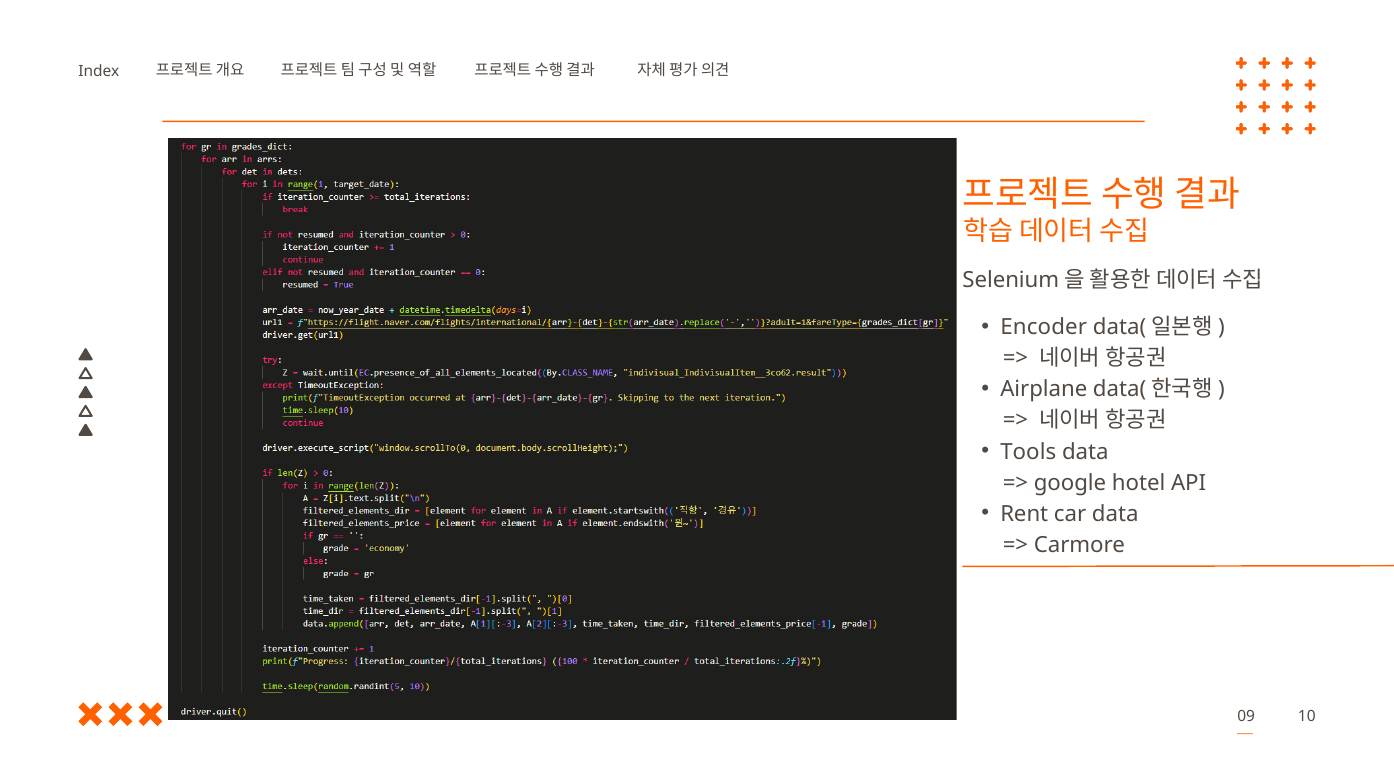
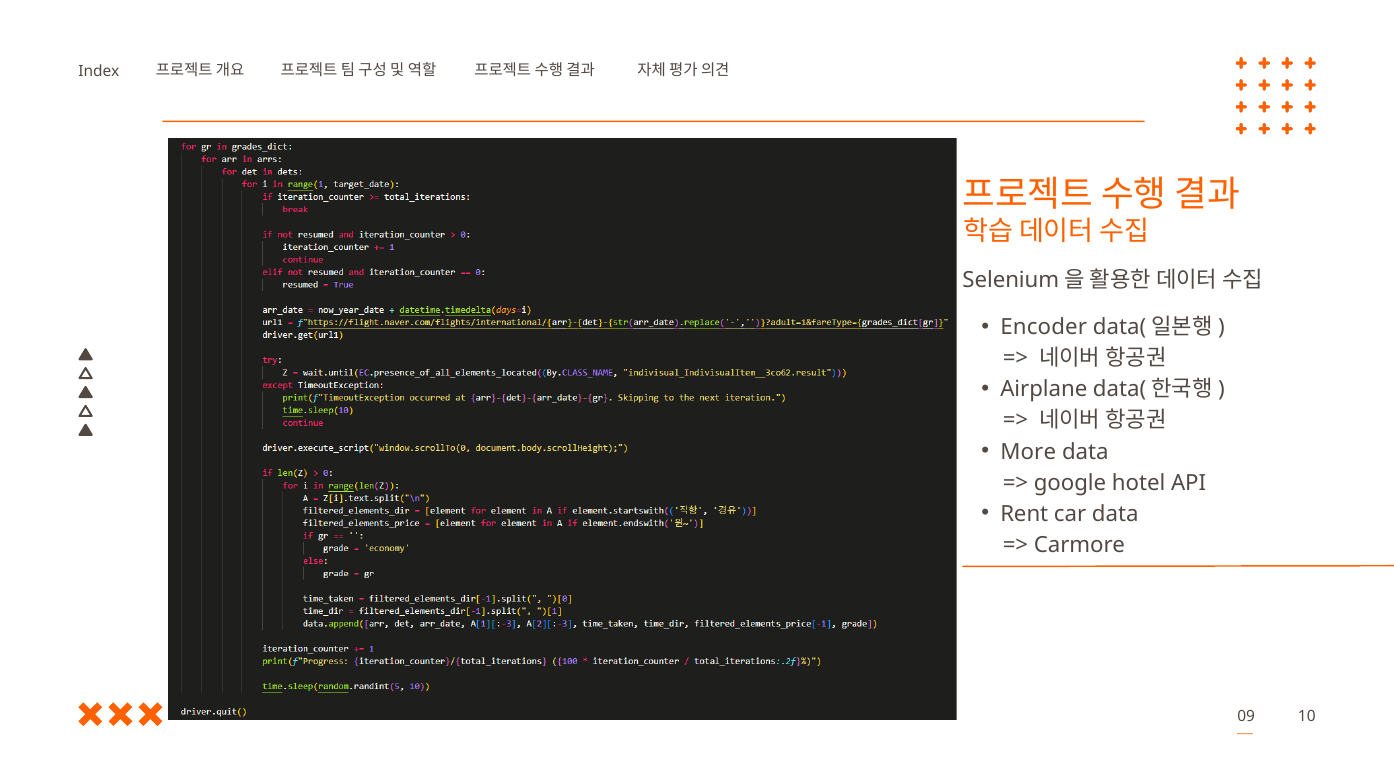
Tools: Tools -> More (1028, 452)
